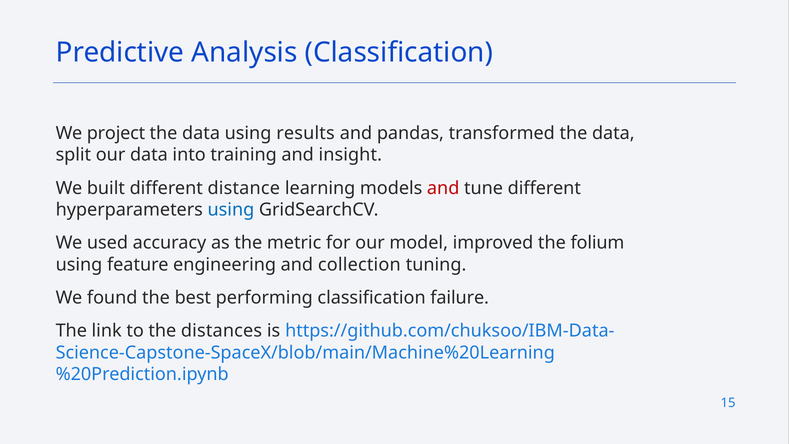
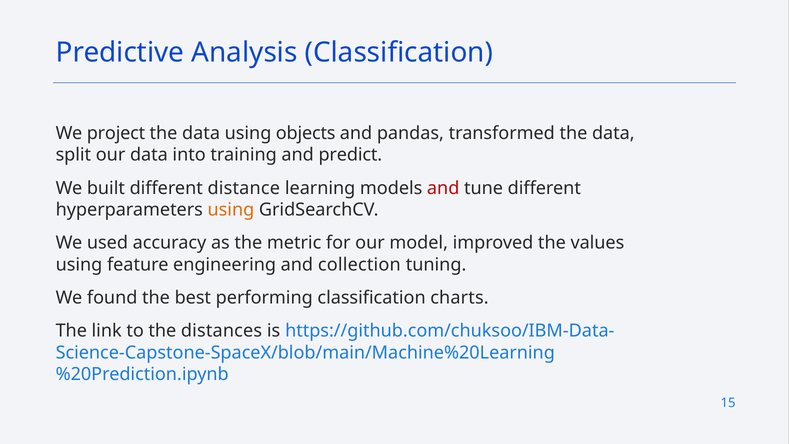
results: results -> objects (306, 133)
insight: insight -> predict (350, 155)
using colour: blue -> orange (231, 210)
folium: folium -> values (597, 243)
failure: failure -> charts (459, 298)
